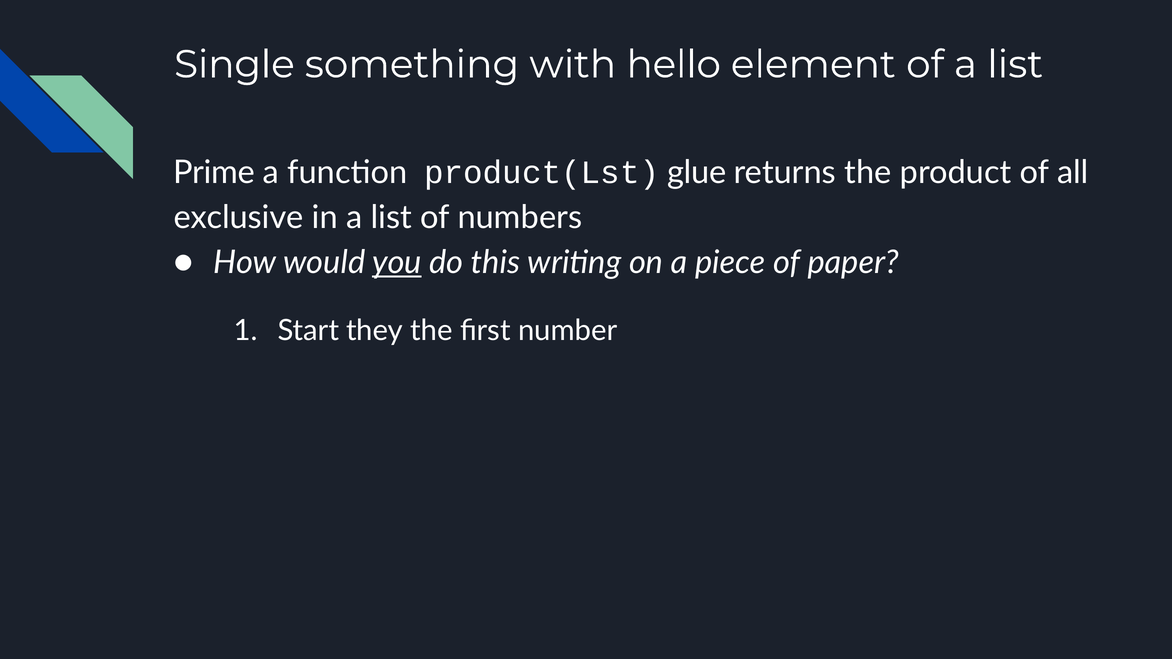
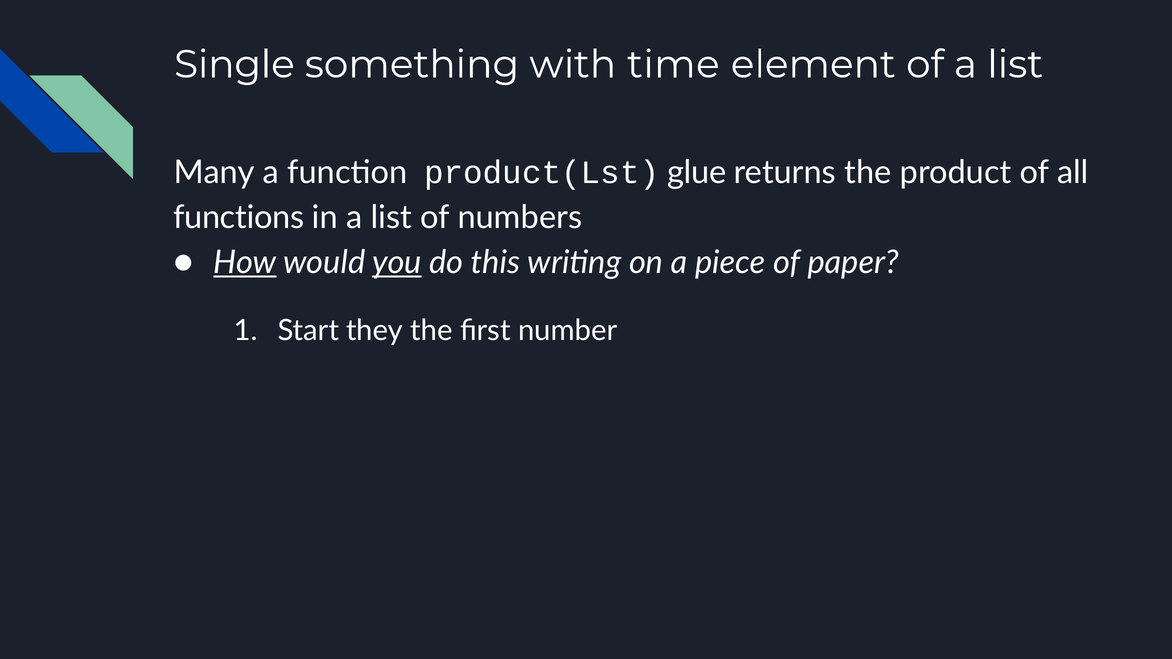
hello: hello -> time (673, 65)
Prime: Prime -> Many (214, 173)
exclusive: exclusive -> functions (239, 218)
How underline: none -> present (245, 263)
